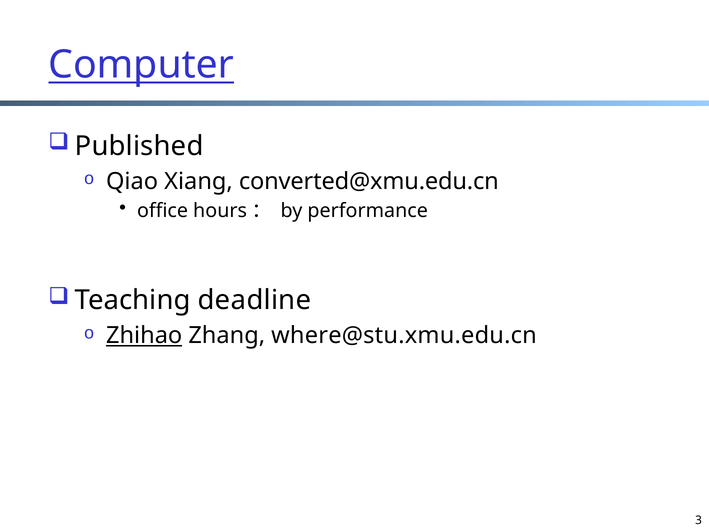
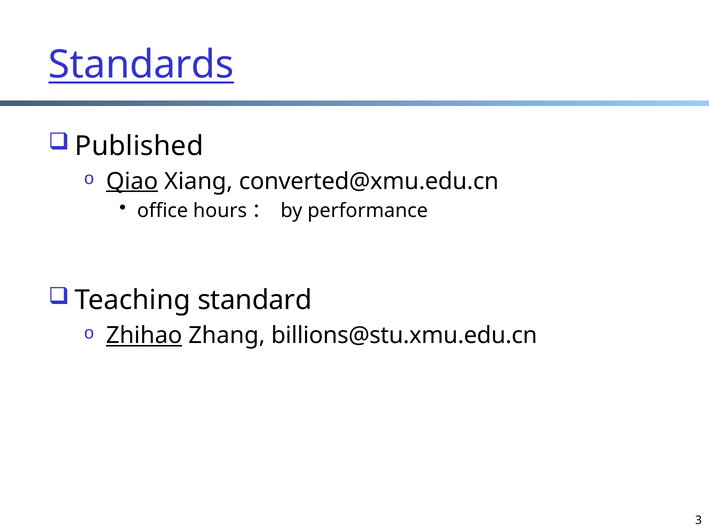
Computer: Computer -> Standards (141, 65)
Qiao underline: none -> present (132, 181)
deadline: deadline -> standard (255, 300)
where@stu.xmu.edu.cn: where@stu.xmu.edu.cn -> billions@stu.xmu.edu.cn (404, 336)
